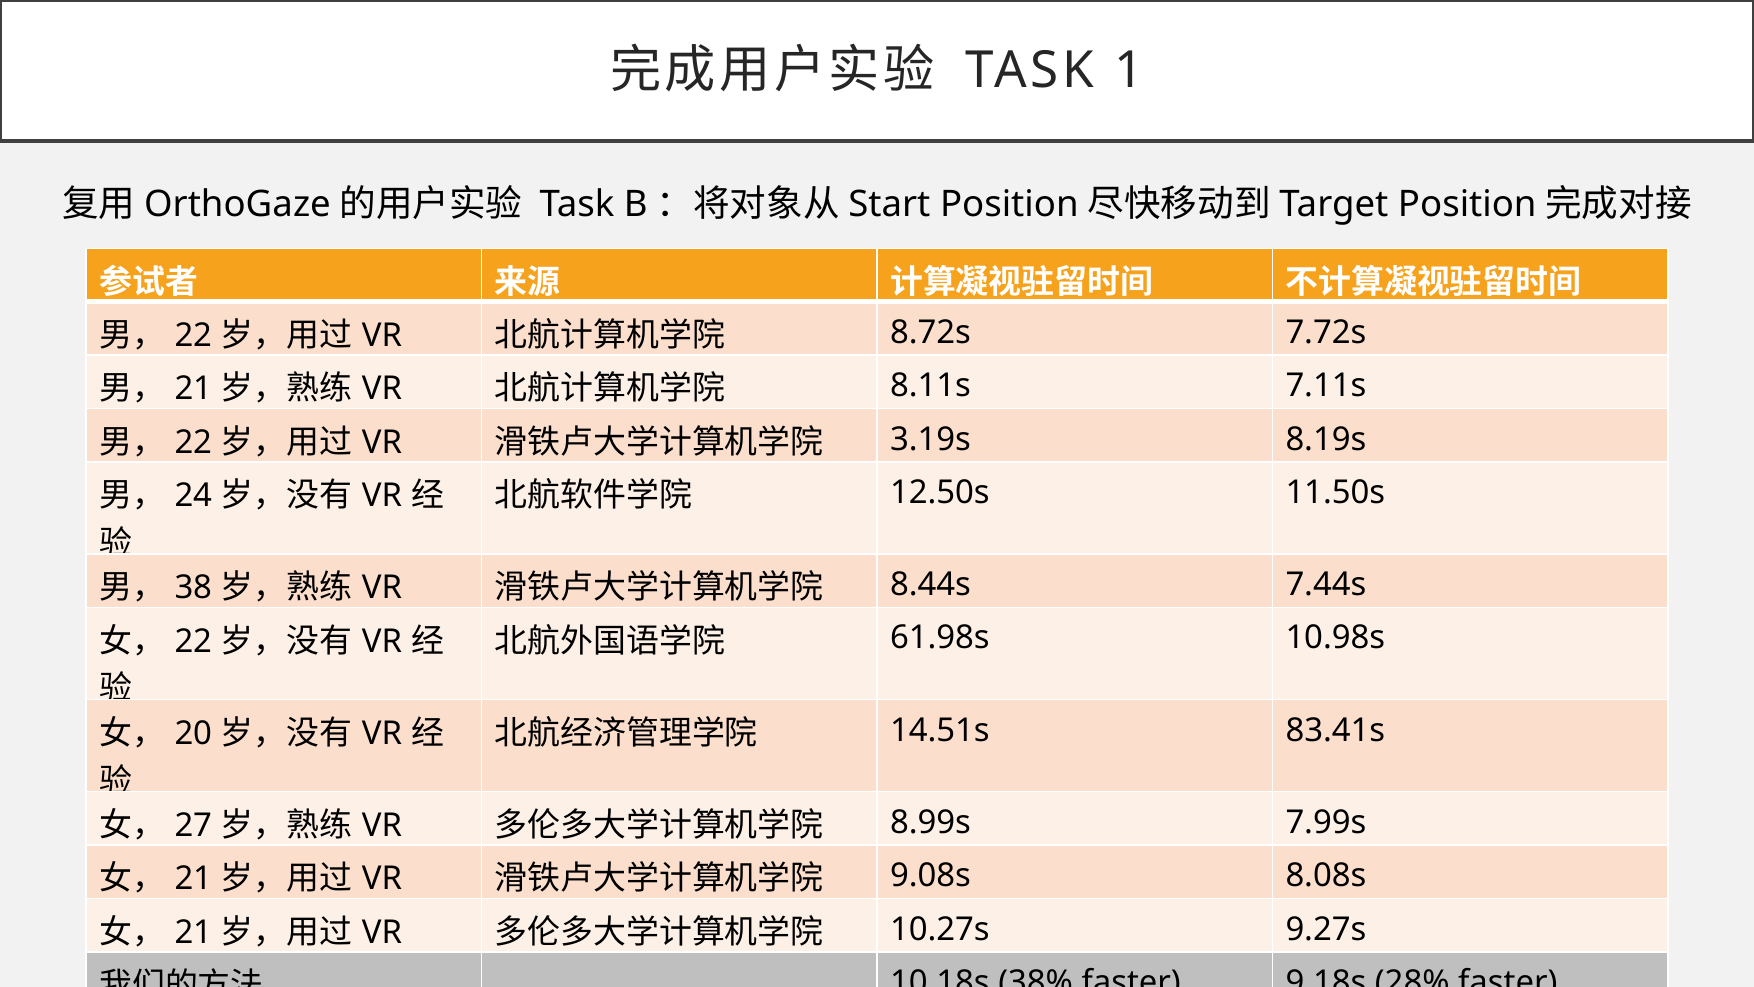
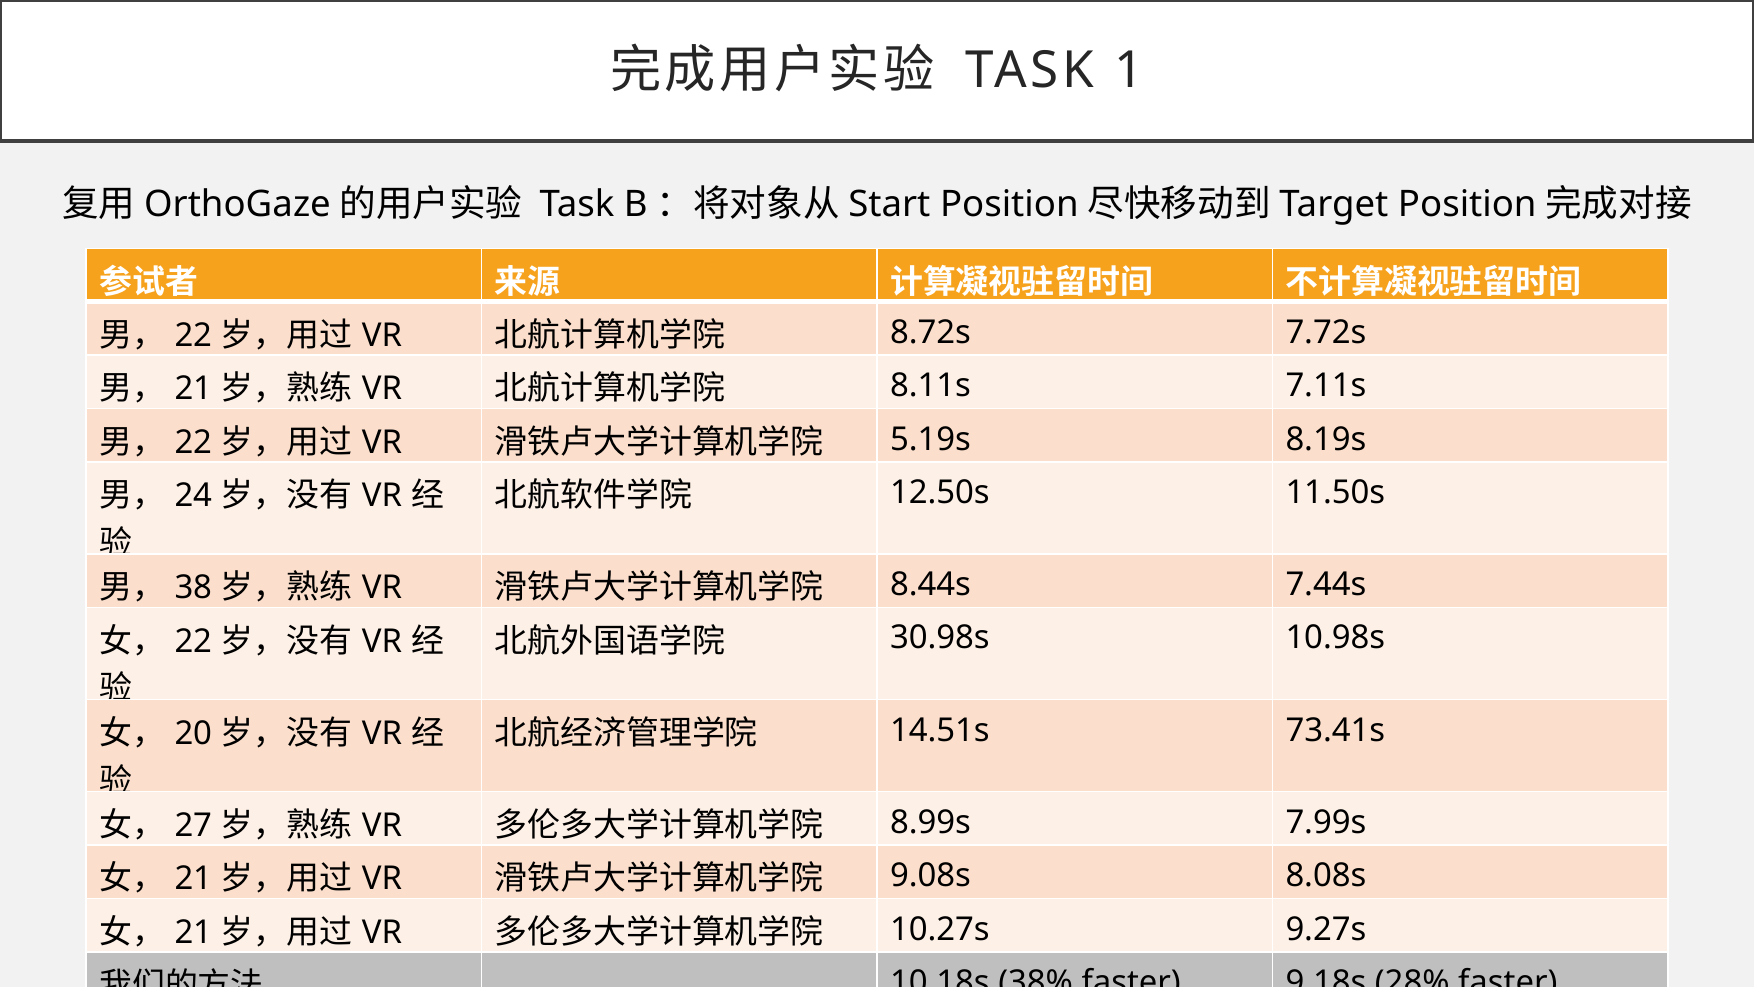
3.19s: 3.19s -> 5.19s (931, 439)
61.98s: 61.98s -> 30.98s (940, 638)
83.41s: 83.41s -> 73.41s (1335, 730)
